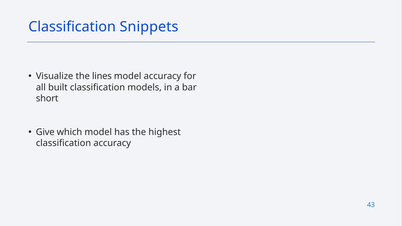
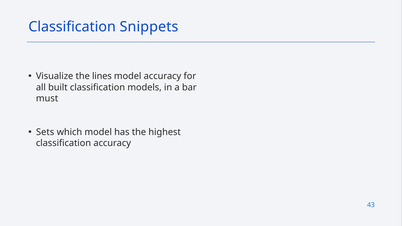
short: short -> must (47, 98)
Give: Give -> Sets (45, 132)
